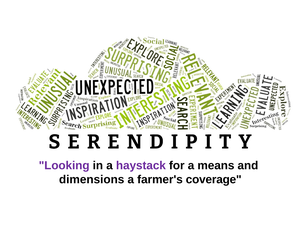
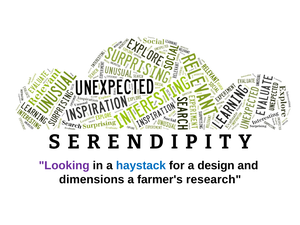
haystack colour: purple -> blue (141, 165)
means: means -> design (216, 165)
coverage: coverage -> research (214, 180)
